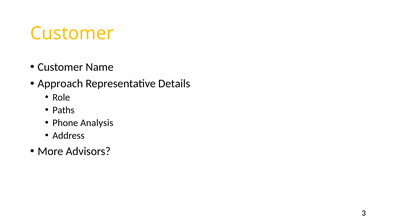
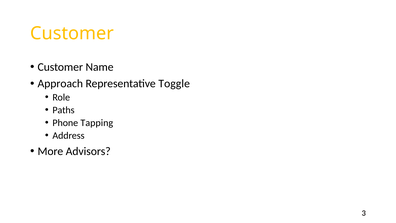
Details: Details -> Toggle (174, 84)
Analysis: Analysis -> Tapping (97, 123)
